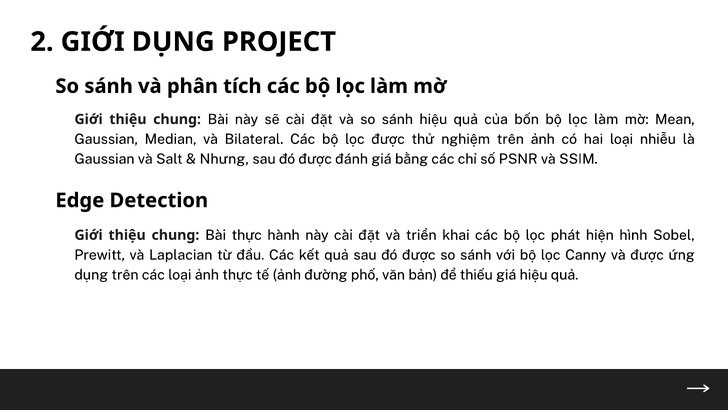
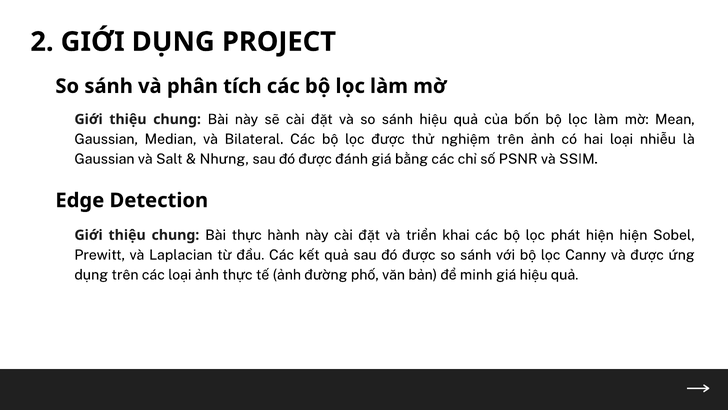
hiện hình: hình -> hiện (633, 235)
thiếu: thiếu -> minh (476, 275)
